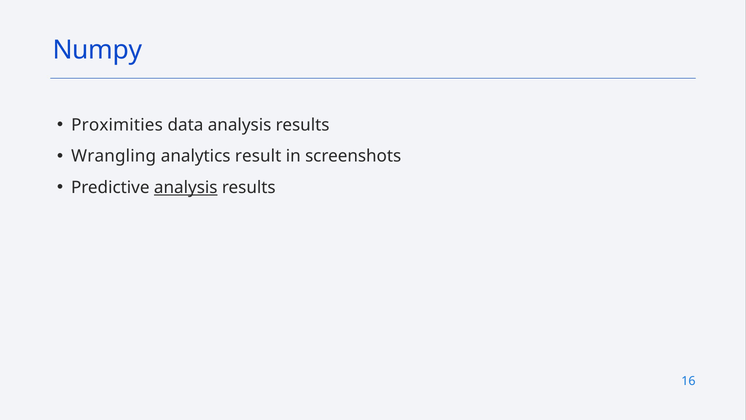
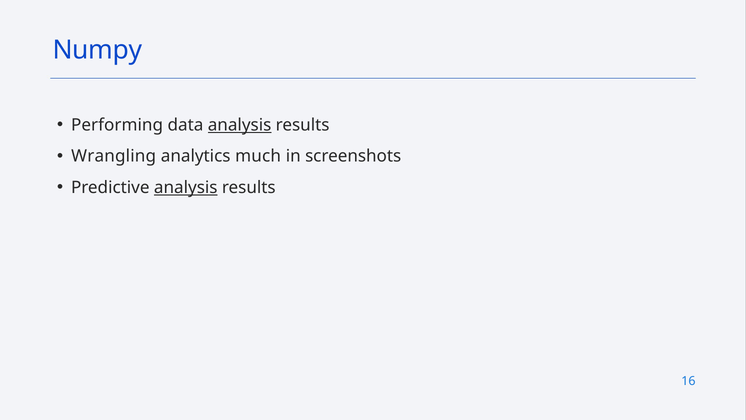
Proximities: Proximities -> Performing (117, 125)
analysis underline: none -> present (240, 125)
result: result -> much (258, 156)
